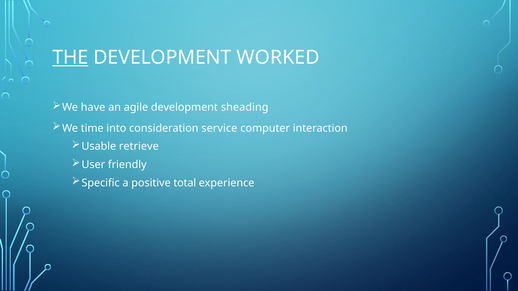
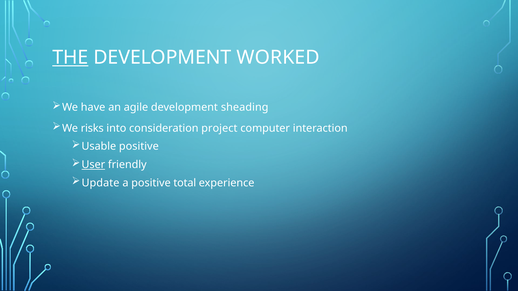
time: time -> risks (92, 128)
service: service -> project (219, 128)
Usable retrieve: retrieve -> positive (139, 147)
User underline: none -> present (93, 165)
Specific: Specific -> Update (101, 183)
